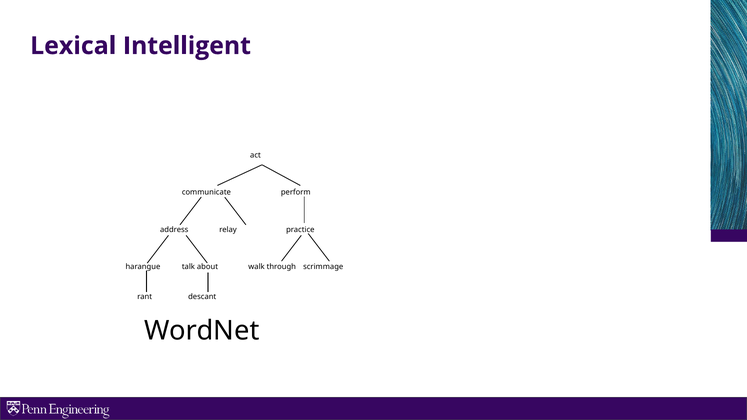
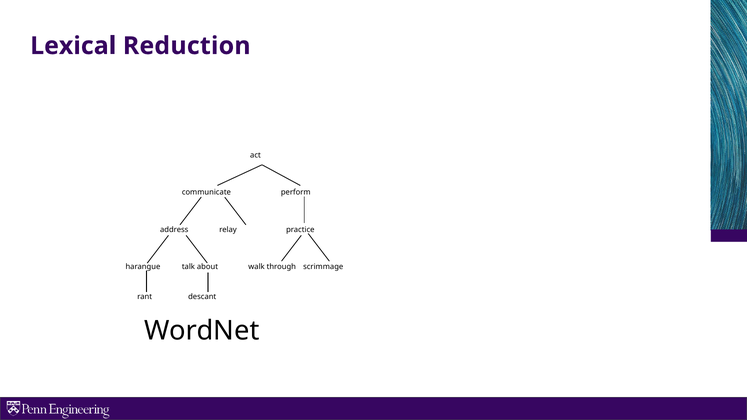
Intelligent: Intelligent -> Reduction (187, 46)
